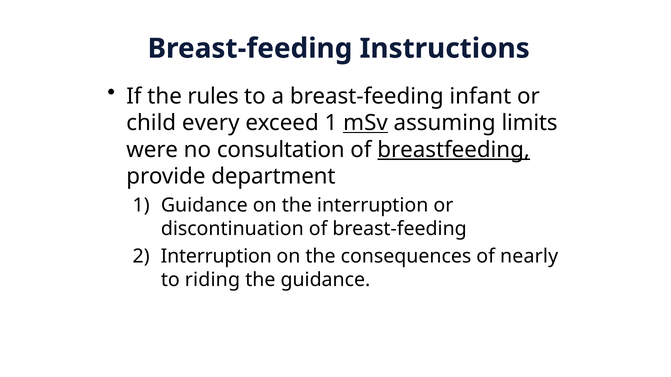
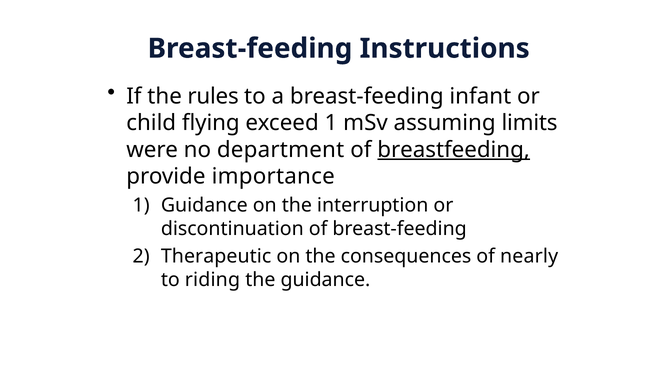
every: every -> flying (211, 123)
mSv underline: present -> none (365, 123)
consultation: consultation -> department (281, 150)
department: department -> importance (273, 177)
Interruption: Interruption -> Therapeutic (216, 257)
